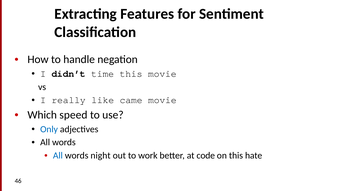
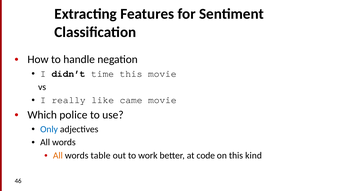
speed: speed -> police (73, 115)
All colour: blue -> orange (58, 156)
night: night -> table (101, 156)
hate: hate -> kind (254, 156)
